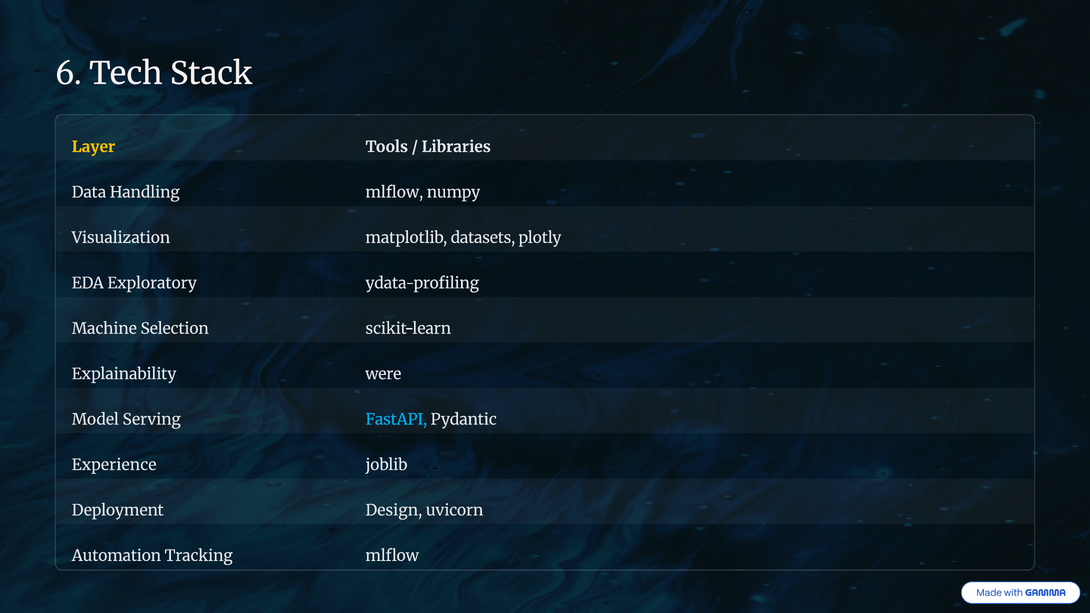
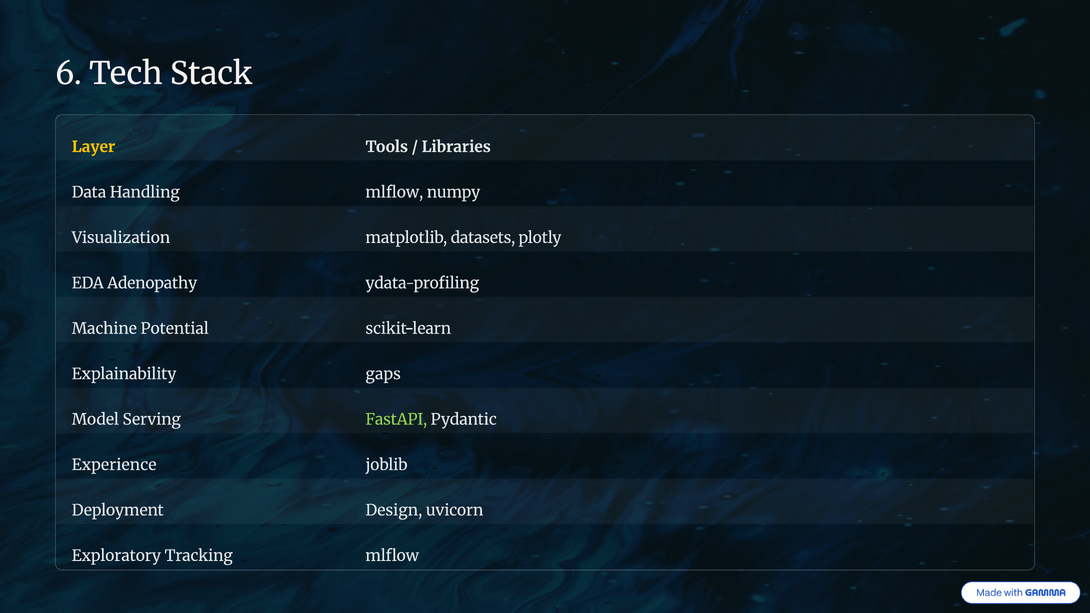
Exploratory: Exploratory -> Adenopathy (152, 283)
Selection: Selection -> Potential (175, 329)
were: were -> gaps (383, 374)
FastAPI colour: light blue -> light green (396, 420)
Automation: Automation -> Exploratory (116, 556)
